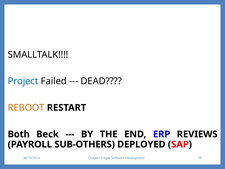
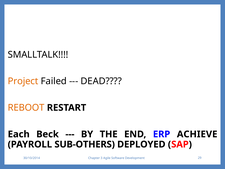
Project colour: blue -> orange (23, 81)
Both: Both -> Each (19, 134)
REVIEWS: REVIEWS -> ACHIEVE (197, 134)
